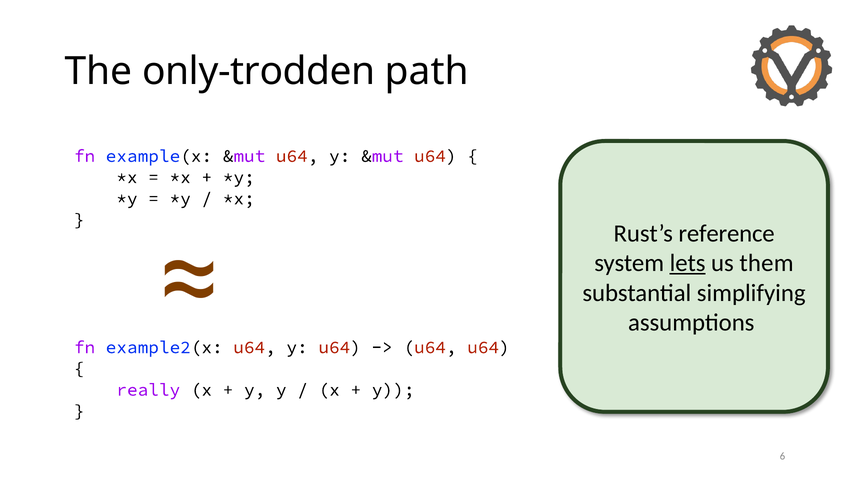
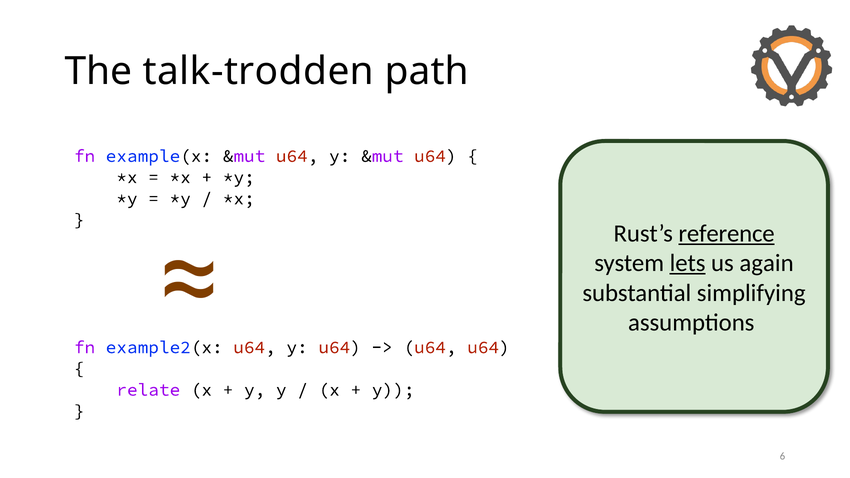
only-trodden: only-trodden -> talk-trodden (258, 71)
reference underline: none -> present (727, 234)
them: them -> again (767, 263)
really: really -> relate (148, 390)
